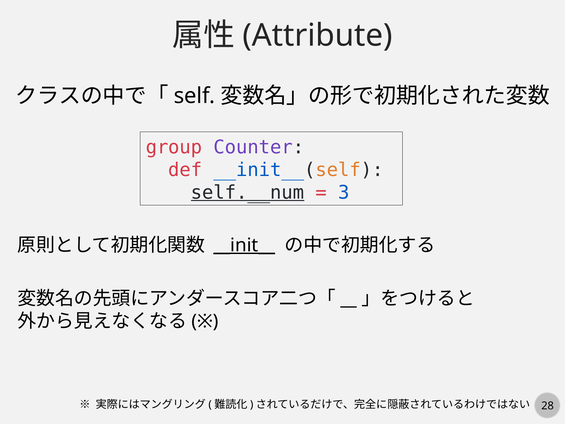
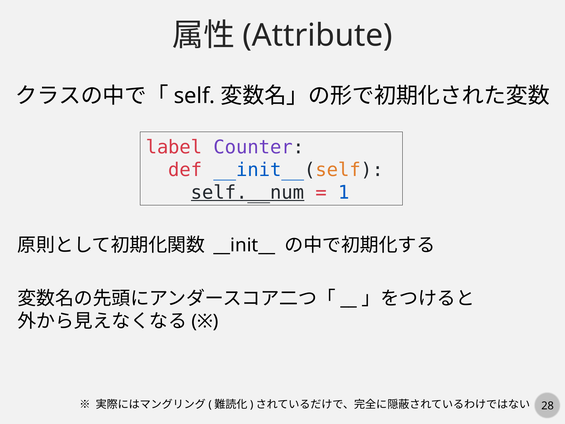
group: group -> label (174, 147)
3: 3 -> 1 (344, 192)
__init__ underline: present -> none (244, 245)
